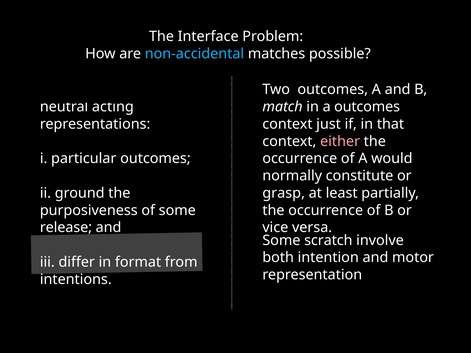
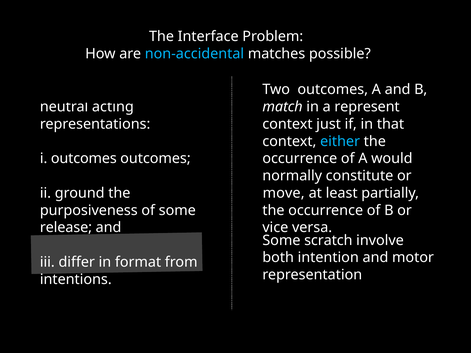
a outcomes: outcomes -> represent (367, 107)
either colour: pink -> light blue (340, 141)
i particular: particular -> outcomes (84, 159)
grasp: grasp -> move (284, 193)
